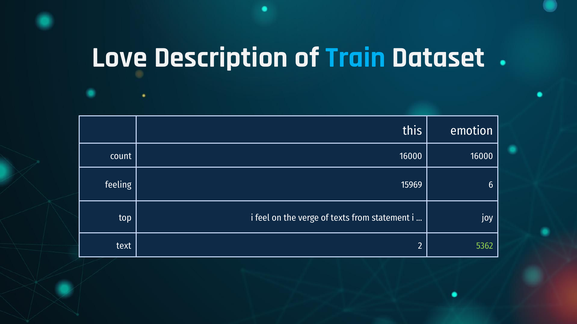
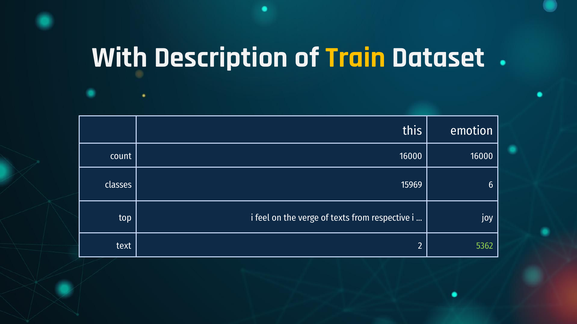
Love: Love -> With (120, 57)
Train colour: light blue -> yellow (356, 57)
feeling: feeling -> classes (118, 185)
statement: statement -> respective (391, 218)
